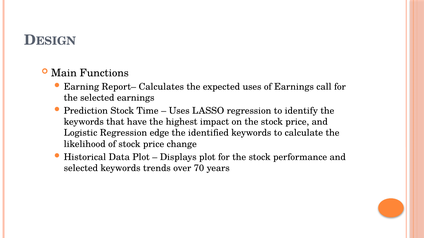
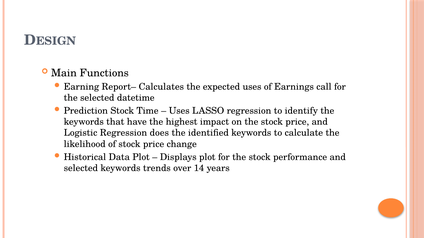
selected earnings: earnings -> datetime (136, 98)
edge: edge -> does (159, 133)
70: 70 -> 14 (199, 168)
